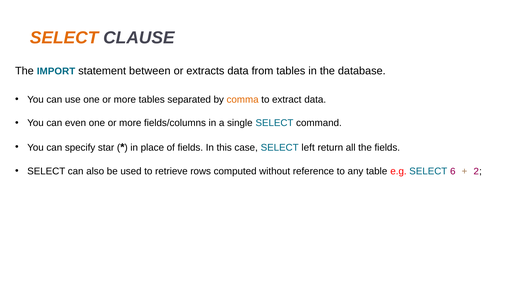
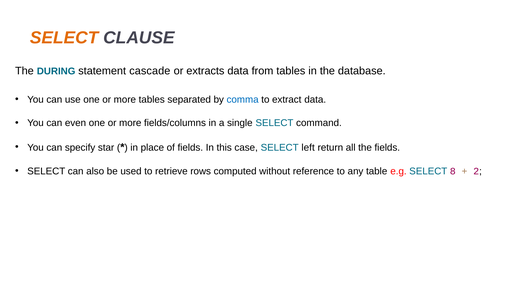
IMPORT: IMPORT -> DURING (56, 71)
between: between -> cascade (150, 71)
comma colour: orange -> blue (243, 100)
6: 6 -> 8 (453, 171)
